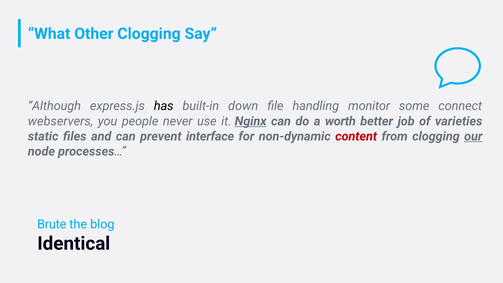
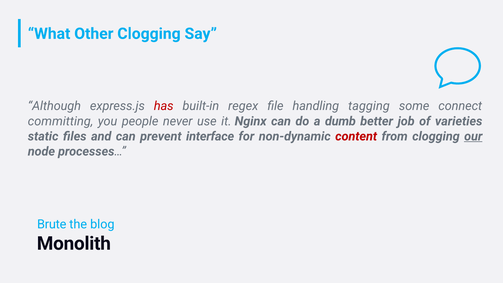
has colour: black -> red (164, 106)
down: down -> regex (243, 106)
monitor: monitor -> tagging (369, 106)
webservers: webservers -> committing (61, 121)
Nginx underline: present -> none (251, 121)
worth: worth -> dumb (340, 121)
Identical: Identical -> Monolith (74, 243)
